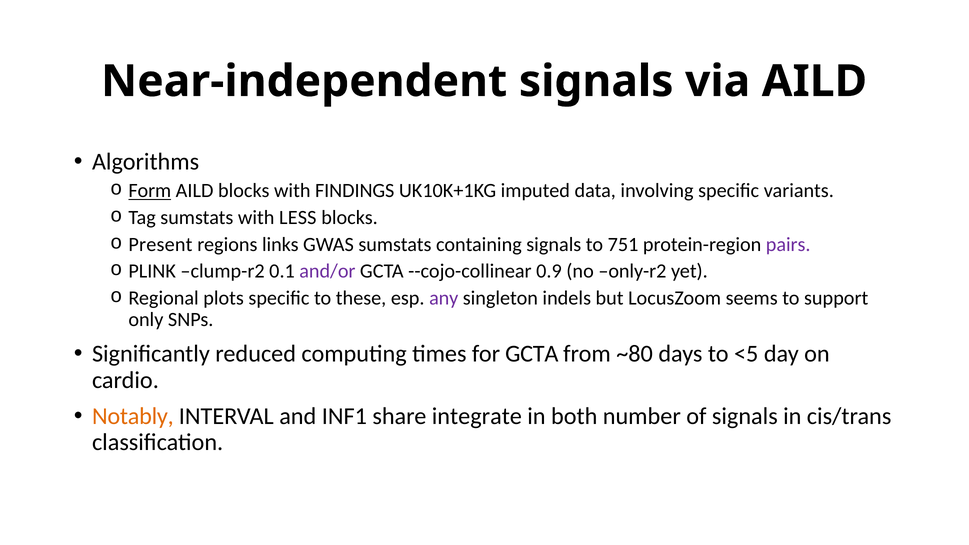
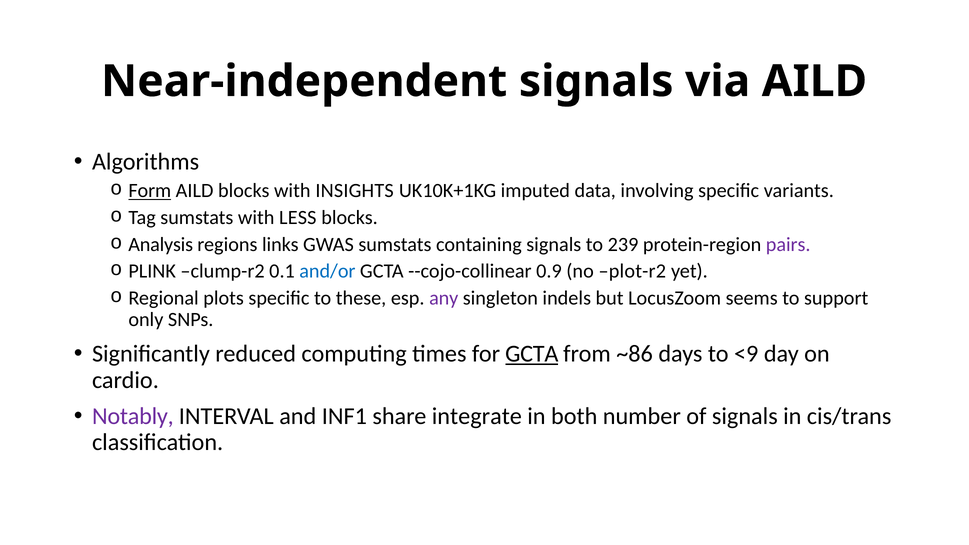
FINDINGS: FINDINGS -> INSIGHTS (355, 191)
Present: Present -> Analysis (161, 244)
751: 751 -> 239 (623, 244)
and/or colour: purple -> blue (327, 271)
only-r2: only-r2 -> plot-r2 (632, 271)
GCTA underline: none -> present (532, 354)
~80: ~80 -> ~86 (635, 354)
<5: <5 -> <9 (746, 354)
Notably colour: orange -> purple (133, 416)
